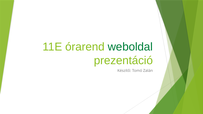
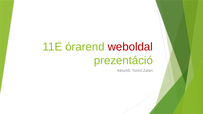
weboldal colour: green -> red (130, 47)
